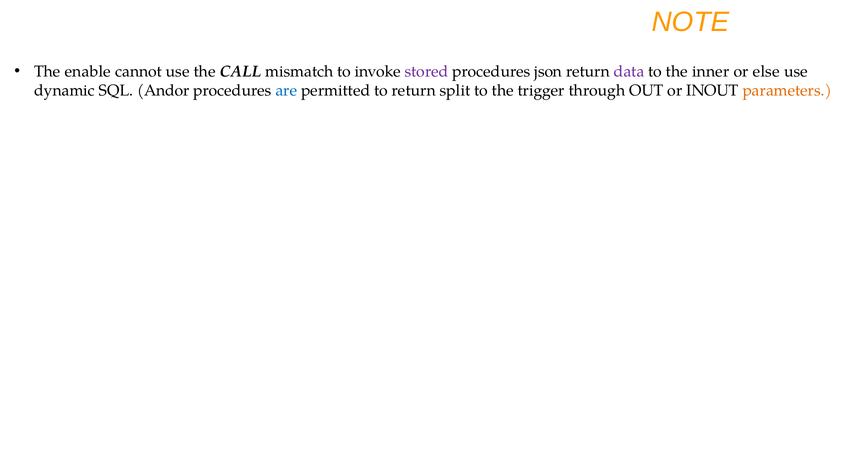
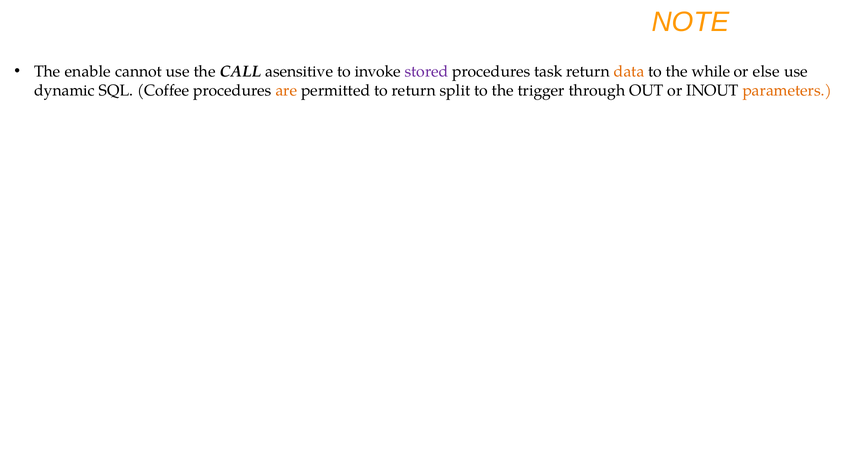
mismatch: mismatch -> asensitive (299, 71)
json: json -> task (548, 71)
data colour: purple -> orange (629, 71)
inner: inner -> while (711, 71)
Andor: Andor -> Coffee (163, 90)
are colour: blue -> orange (286, 90)
